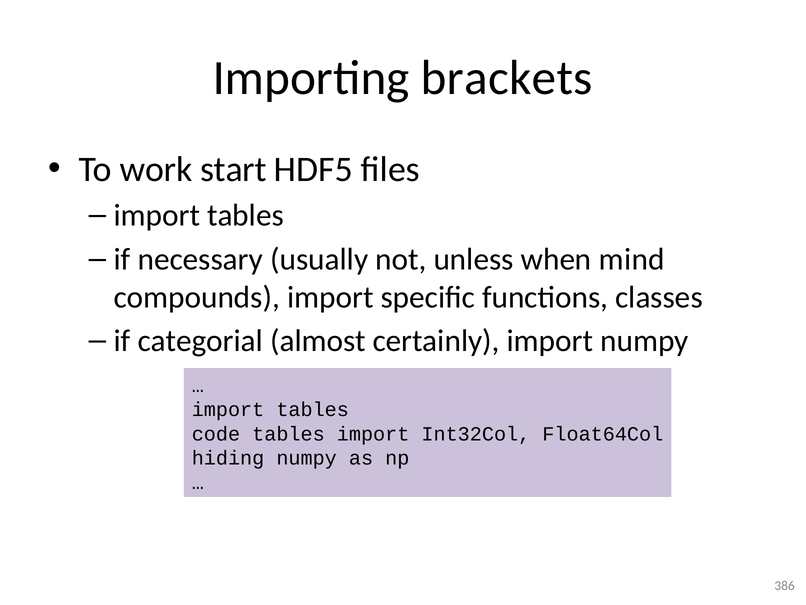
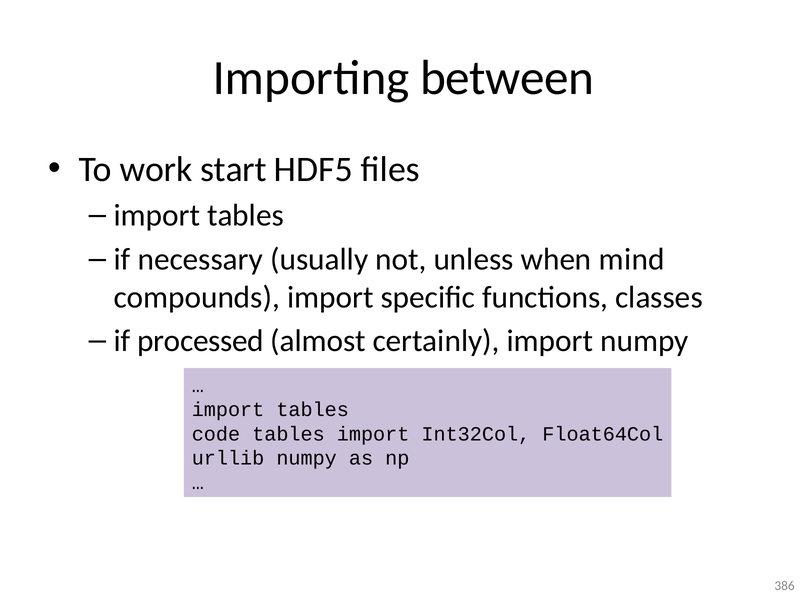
brackets: brackets -> between (507, 78)
categorial: categorial -> processed (201, 341)
hiding: hiding -> urllib (228, 458)
